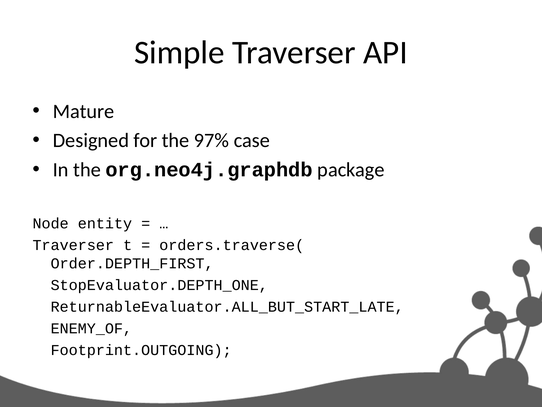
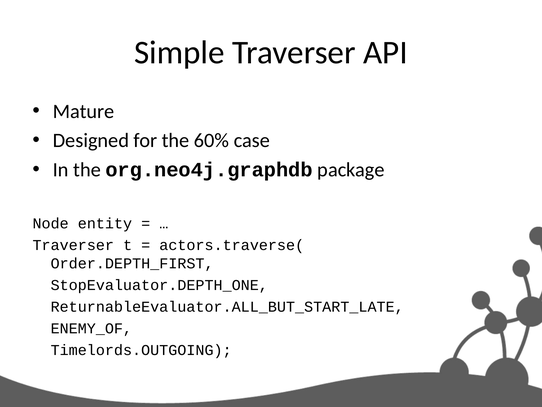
97%: 97% -> 60% (212, 140)
orders.traverse(: orders.traverse( -> actors.traverse( (232, 245)
Footprint.OUTGOING: Footprint.OUTGOING -> Timelords.OUTGOING (141, 350)
